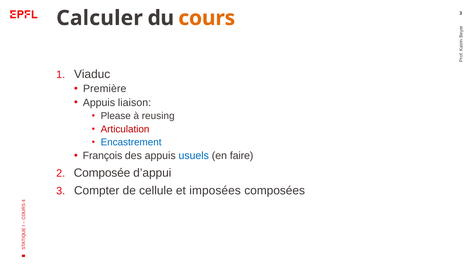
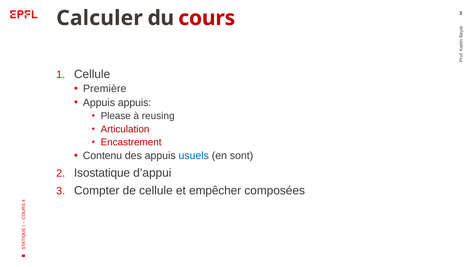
cours colour: orange -> red (207, 18)
Viaduc: Viaduc -> Cellule (92, 74)
Appuis liaison: liaison -> appuis (135, 102)
Encastrement colour: blue -> red (131, 142)
François: François -> Contenu (103, 156)
faire: faire -> sont (242, 156)
Composée: Composée -> Isostatique (102, 173)
imposées: imposées -> empêcher (215, 190)
